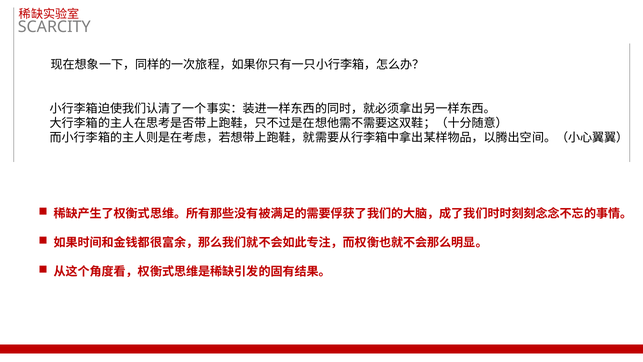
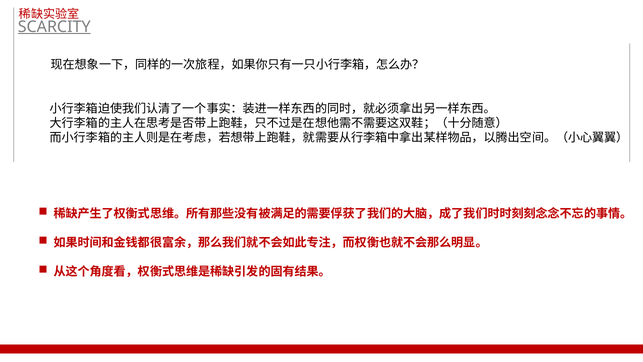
SCARCITY underline: none -> present (54, 27)
